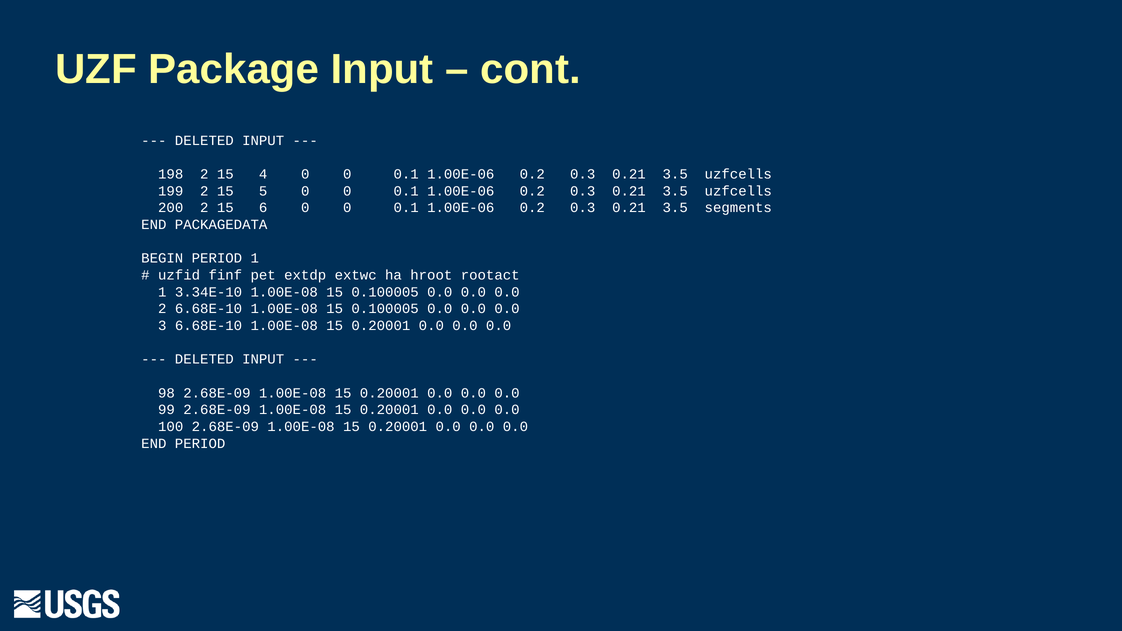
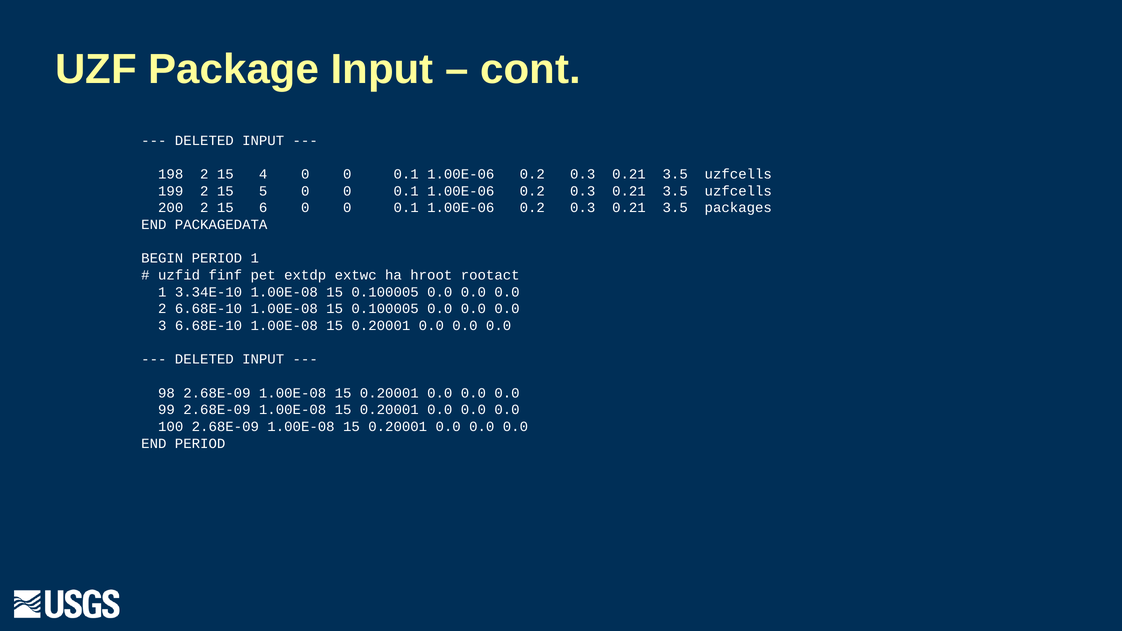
segments: segments -> packages (738, 208)
